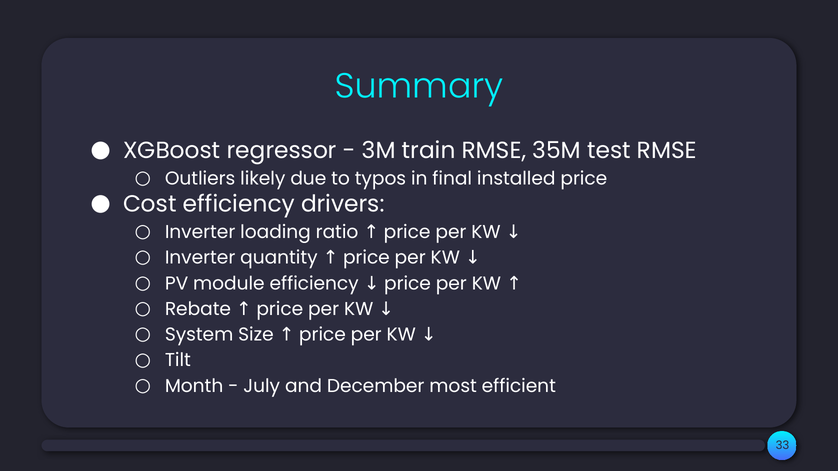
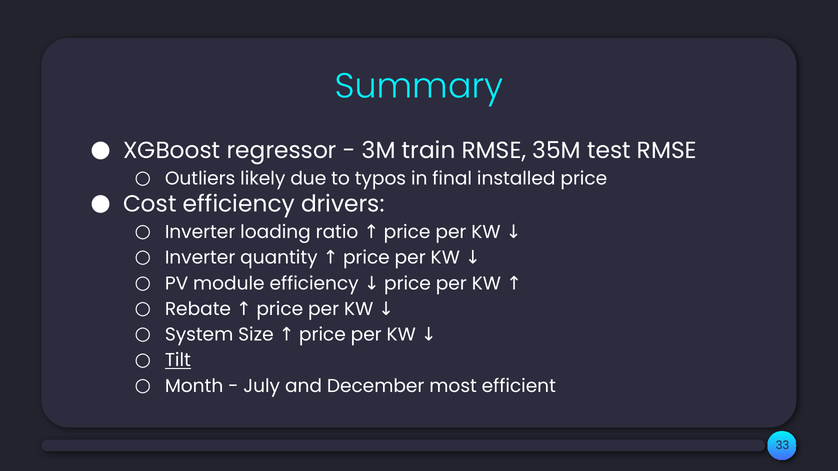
Tilt underline: none -> present (178, 361)
